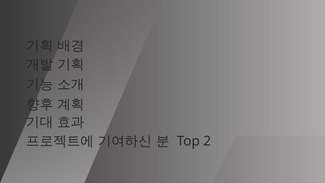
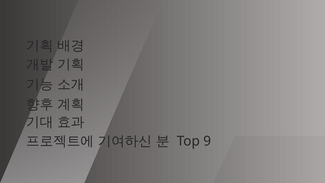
2: 2 -> 9 (207, 141)
